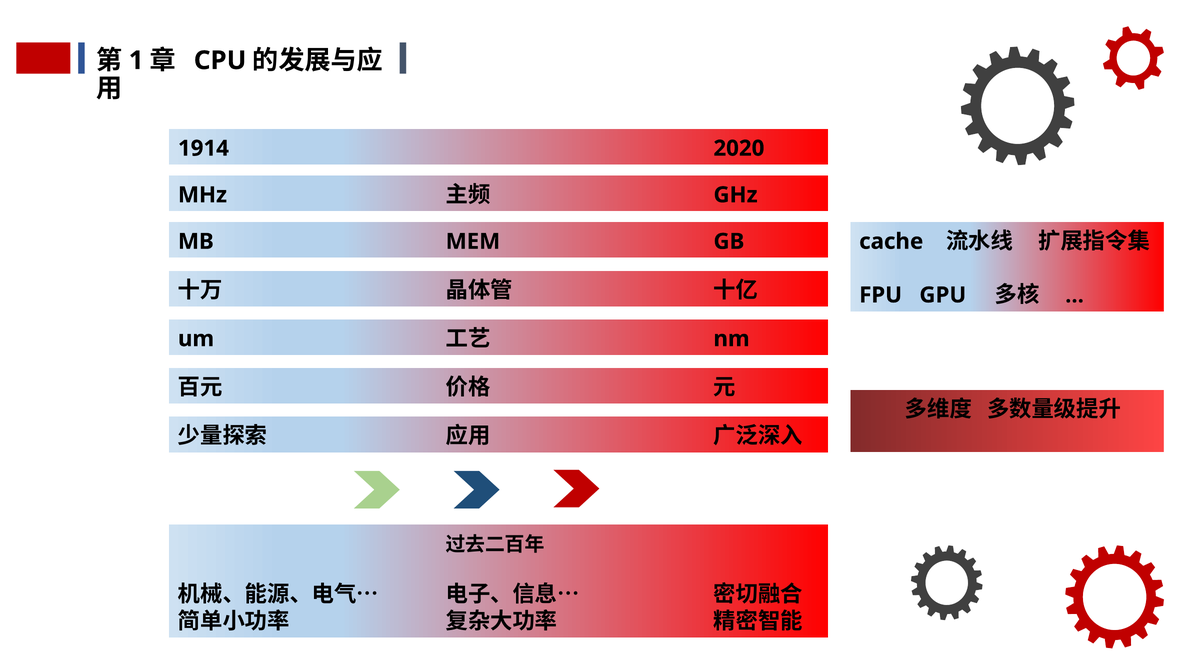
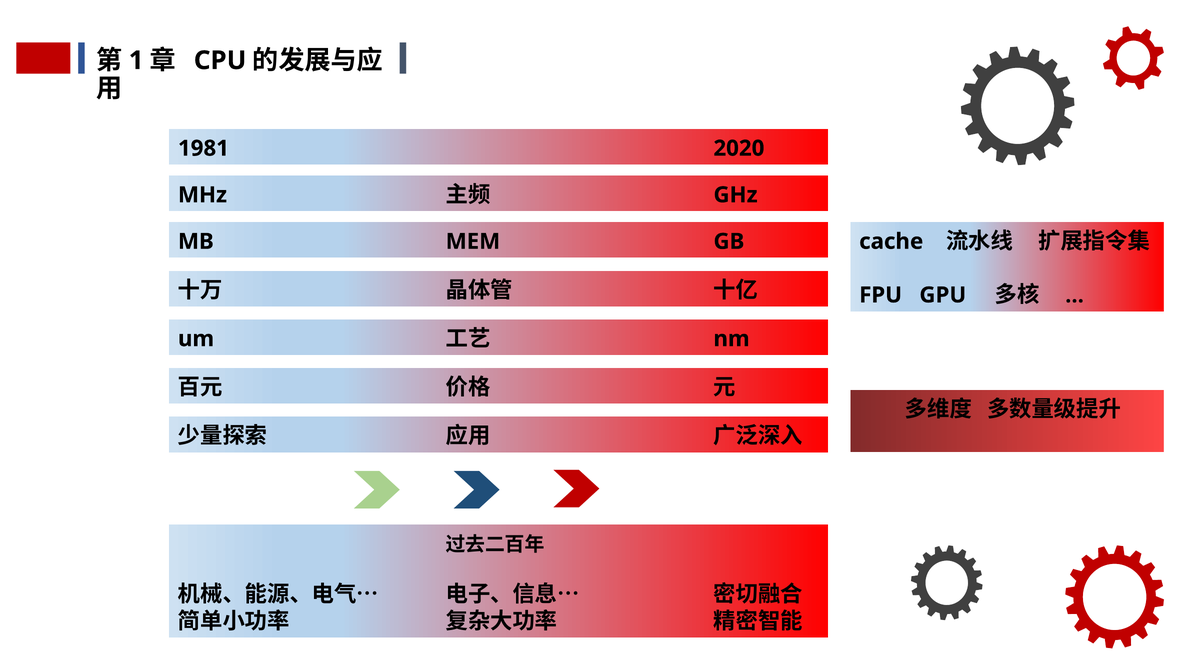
1914: 1914 -> 1981 (203, 148)
